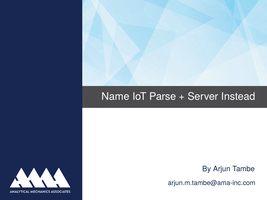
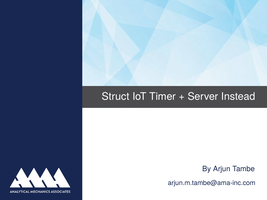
Name: Name -> Struct (115, 97)
Parse: Parse -> Timer (163, 97)
